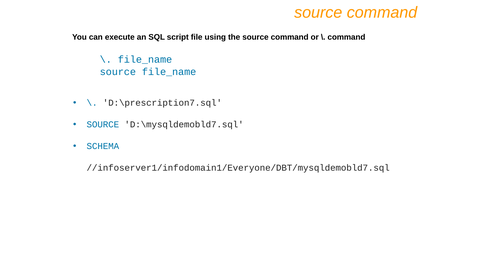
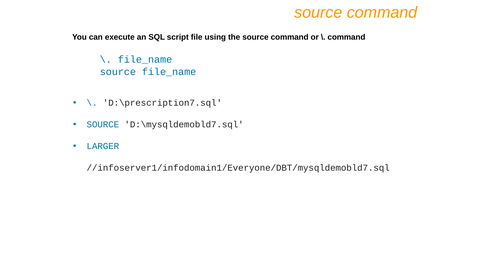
SCHEMA: SCHEMA -> LARGER (103, 146)
